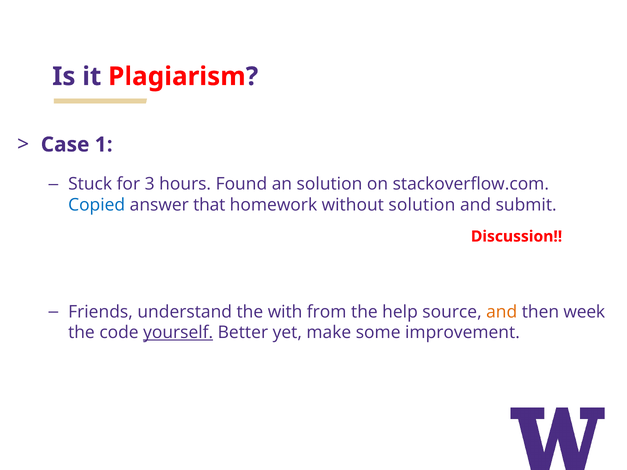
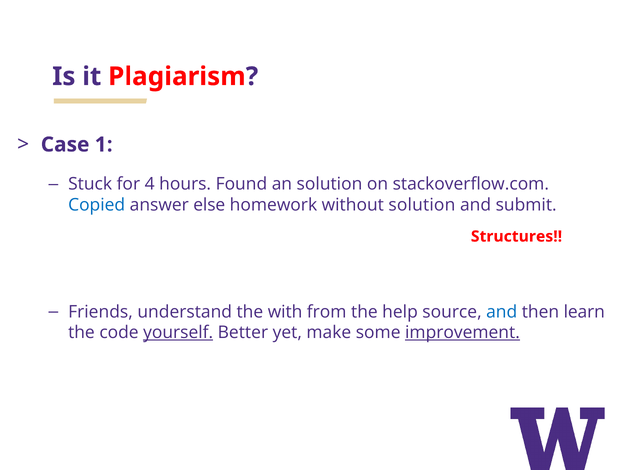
3: 3 -> 4 (150, 184)
that: that -> else (209, 205)
Discussion: Discussion -> Structures (517, 237)
and colour: orange -> blue (502, 312)
week: week -> learn (584, 312)
improvement underline: none -> present (462, 333)
